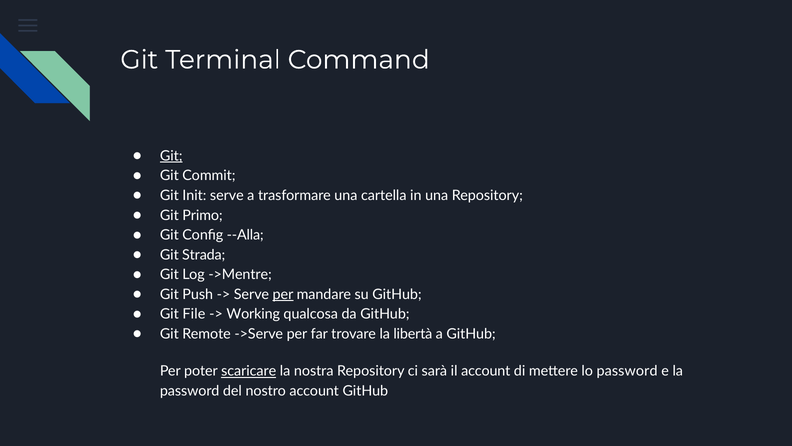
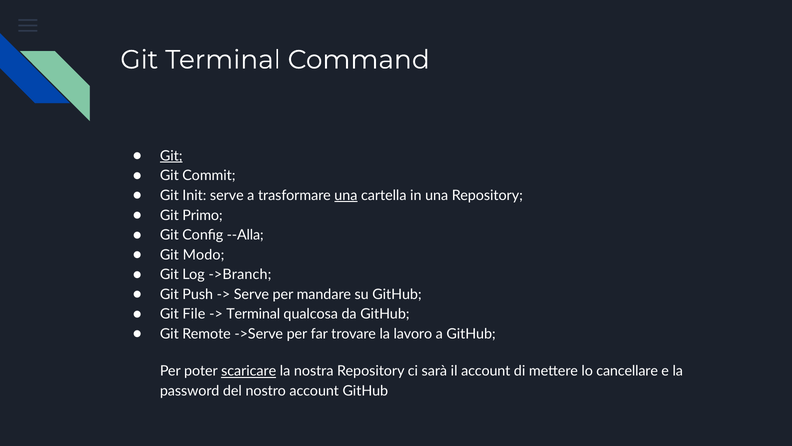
una underline: none -> present (346, 195)
Strada: Strada -> Modo (204, 255)
->Mentre: ->Mentre -> ->Branch (240, 274)
per underline: present -> none (283, 294)
Working: Working -> Terminal (253, 314)
libertà: libertà -> lavoro (413, 333)
lo password: password -> cancellare (627, 371)
